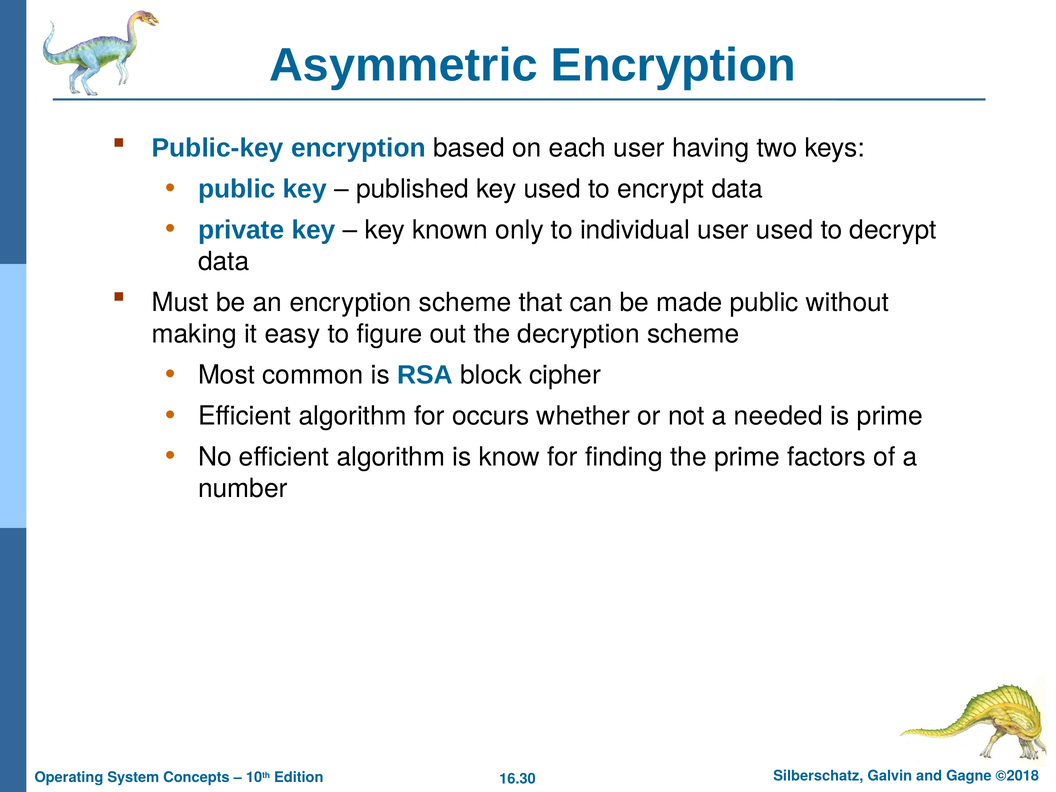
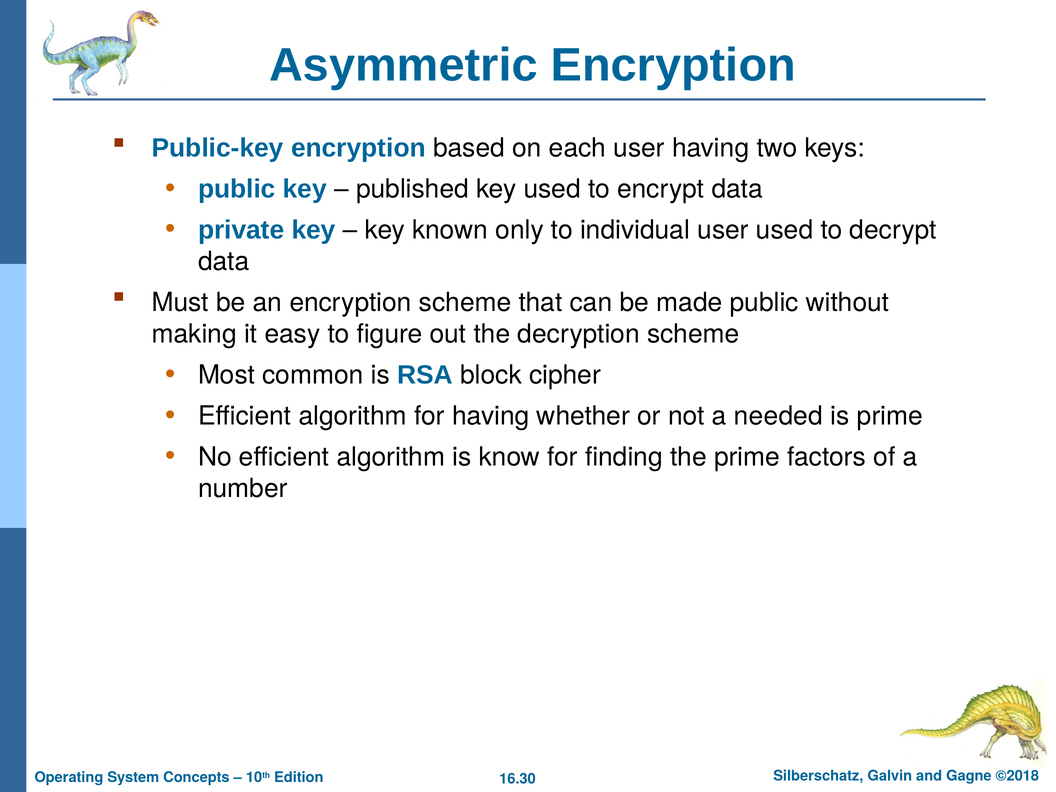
for occurs: occurs -> having (491, 416)
